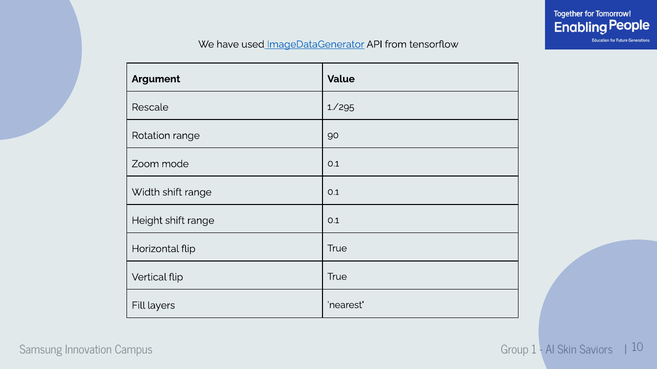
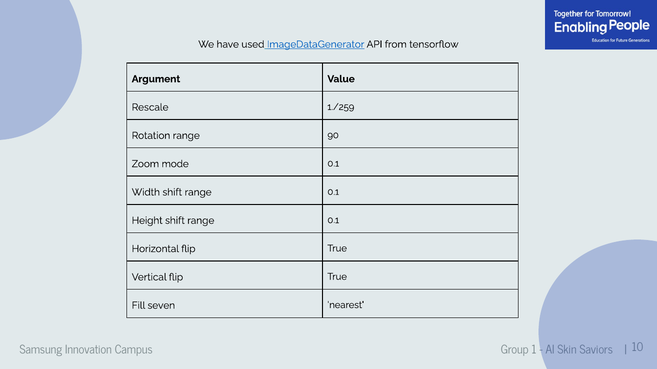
1./295: 1./295 -> 1./259 (341, 107)
layers: layers -> seven (161, 306)
